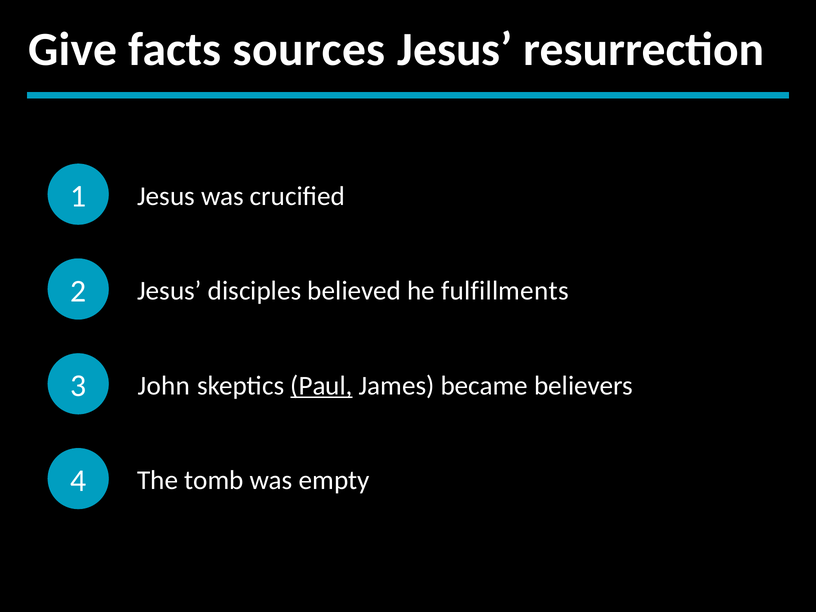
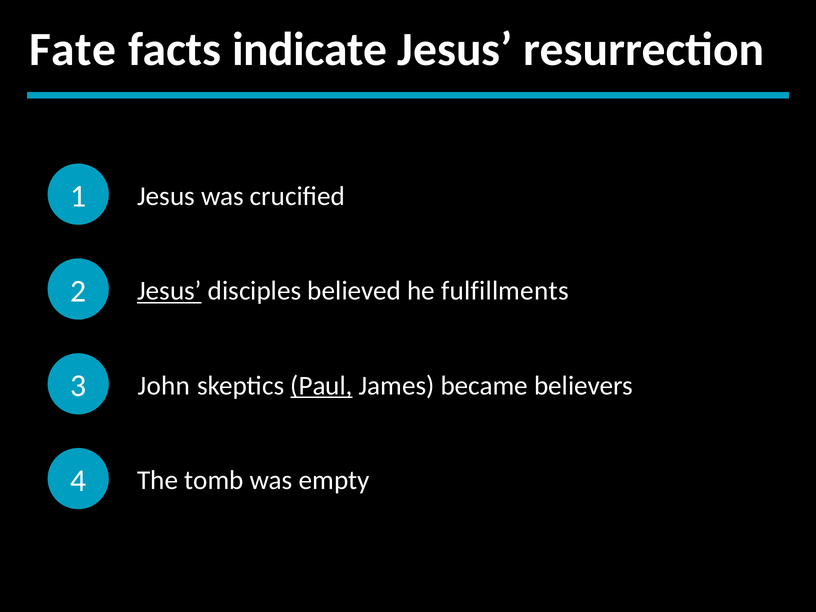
Give: Give -> Fate (73, 49)
sources: sources -> indicate (310, 49)
Jesus underline: none -> present (169, 291)
